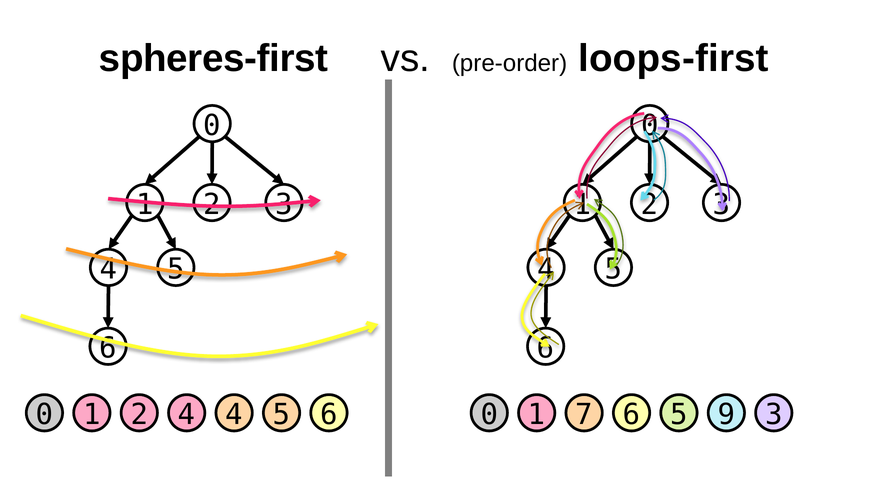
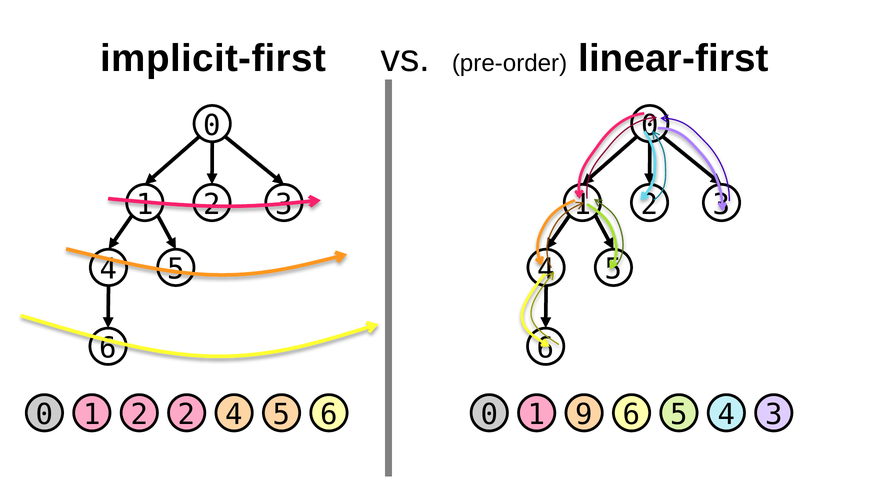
spheres-first: spheres-first -> implicit-first (213, 59)
loops-first: loops-first -> linear-first (673, 59)
2 4: 4 -> 2 (187, 415)
7: 7 -> 9 (584, 415)
5 9: 9 -> 4 (726, 415)
